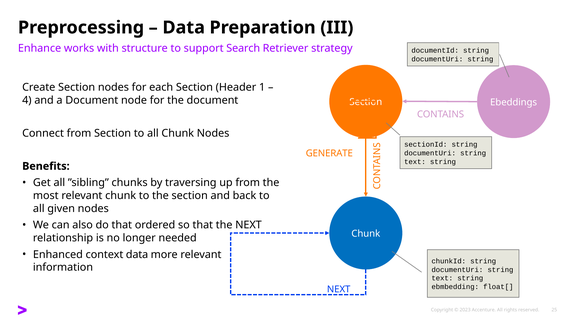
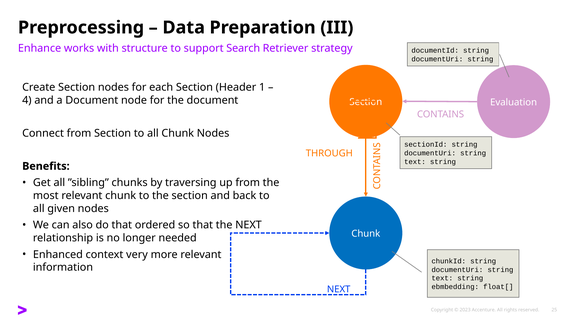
Ebeddings: Ebeddings -> Evaluation (514, 102)
GENERATE: GENERATE -> THROUGH (329, 154)
context data: data -> very (137, 255)
